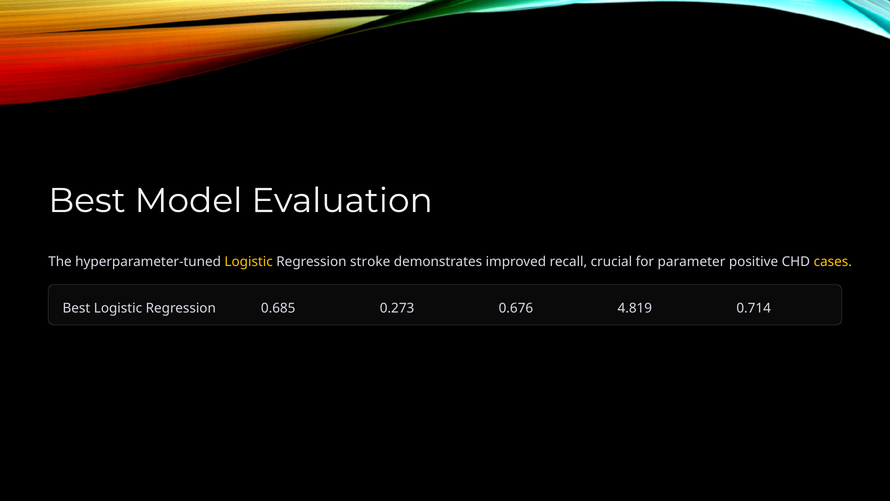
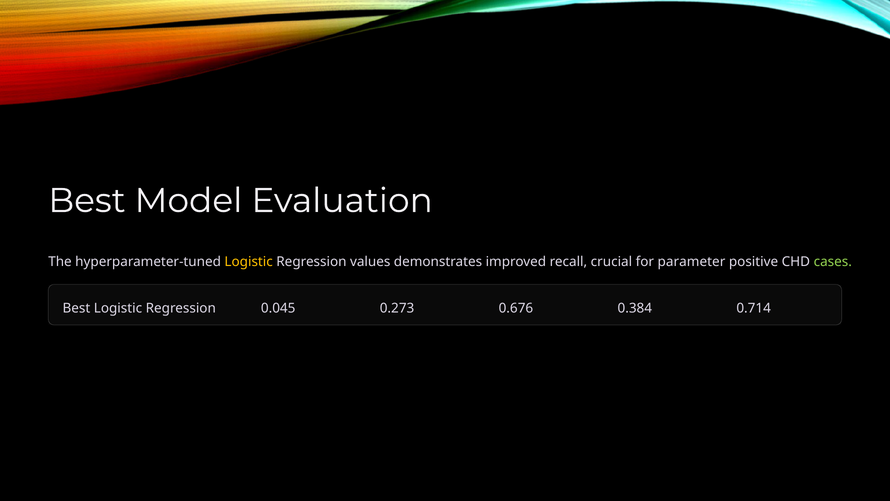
stroke: stroke -> values (370, 261)
cases colour: yellow -> light green (833, 261)
0.685: 0.685 -> 0.045 (278, 308)
4.819: 4.819 -> 0.384 (635, 308)
